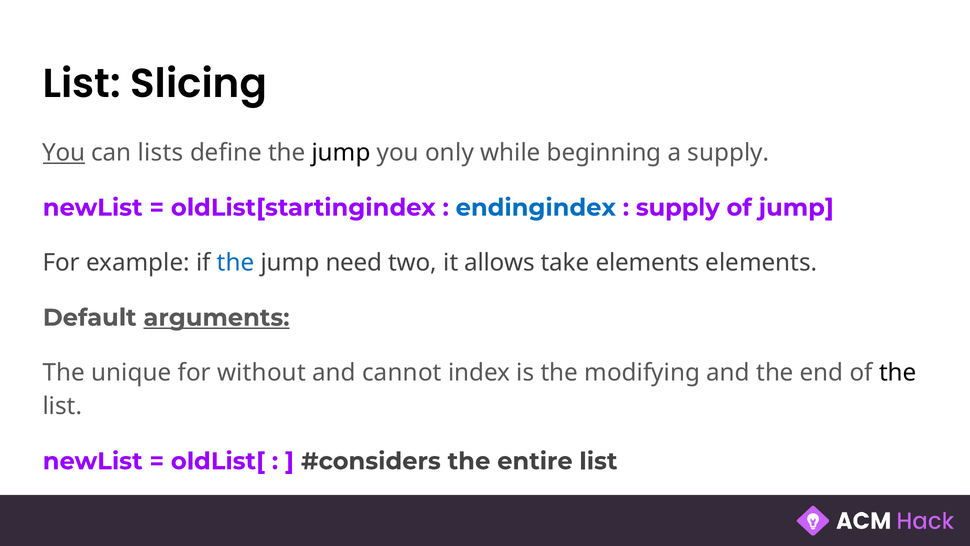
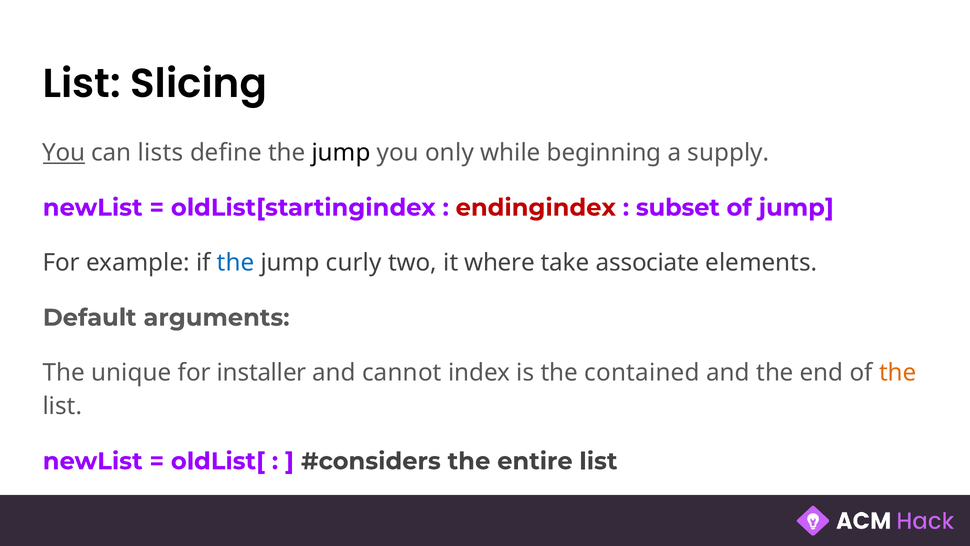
endingindex colour: blue -> red (536, 208)
supply: supply -> subset (678, 208)
need: need -> curly (354, 263)
allows: allows -> where (500, 263)
take elements: elements -> associate (648, 263)
arguments underline: present -> none (216, 318)
without: without -> installer (262, 373)
modifying: modifying -> contained (642, 373)
the colour: black -> orange (898, 373)
